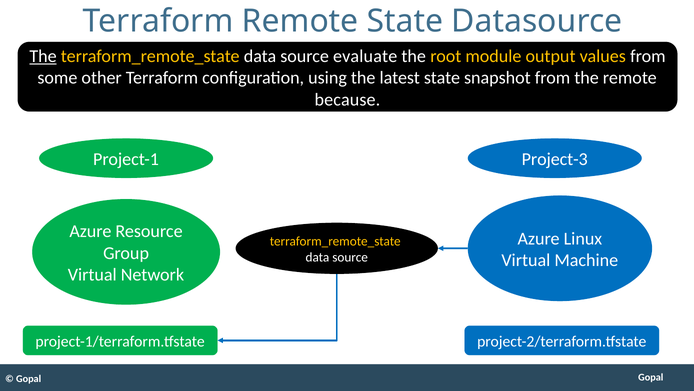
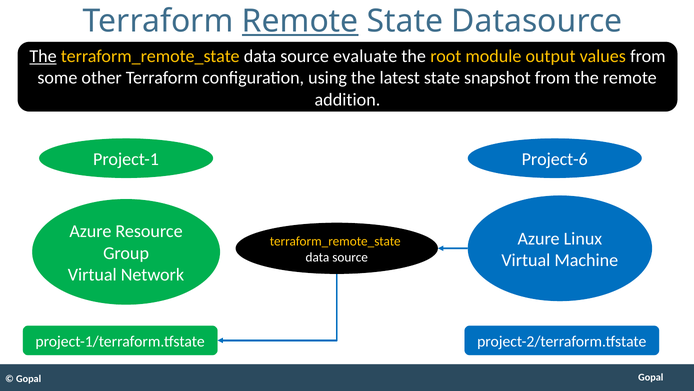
Remote underline: none -> present (300, 21)
because: because -> addition (347, 99)
Project-3: Project-3 -> Project-6 (555, 159)
